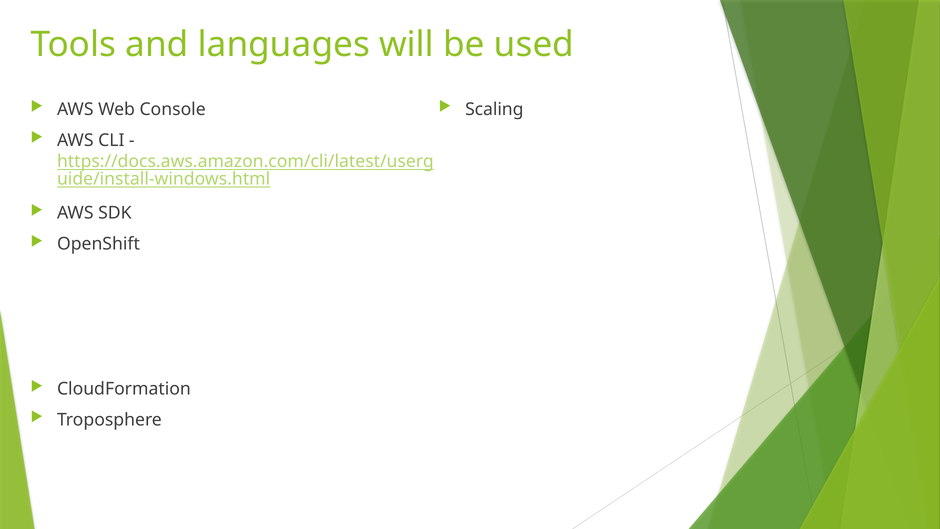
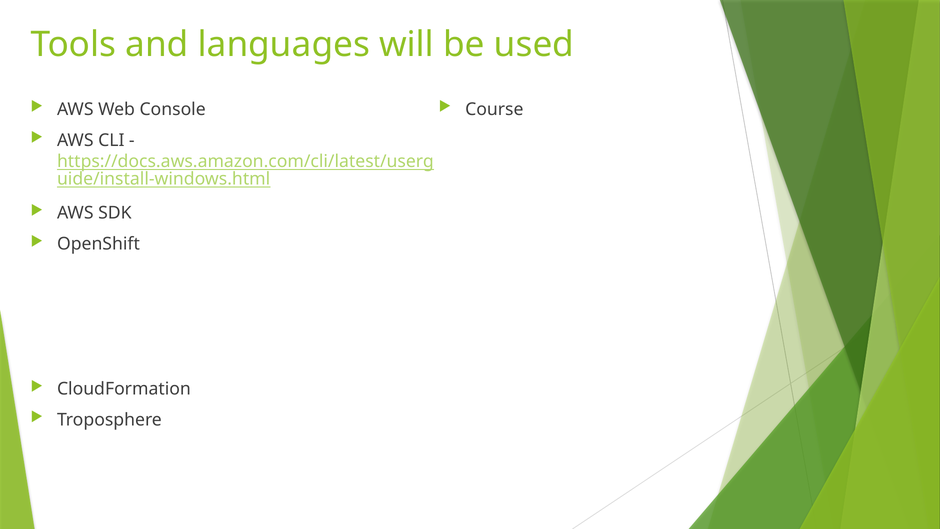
Scaling: Scaling -> Course (494, 109)
